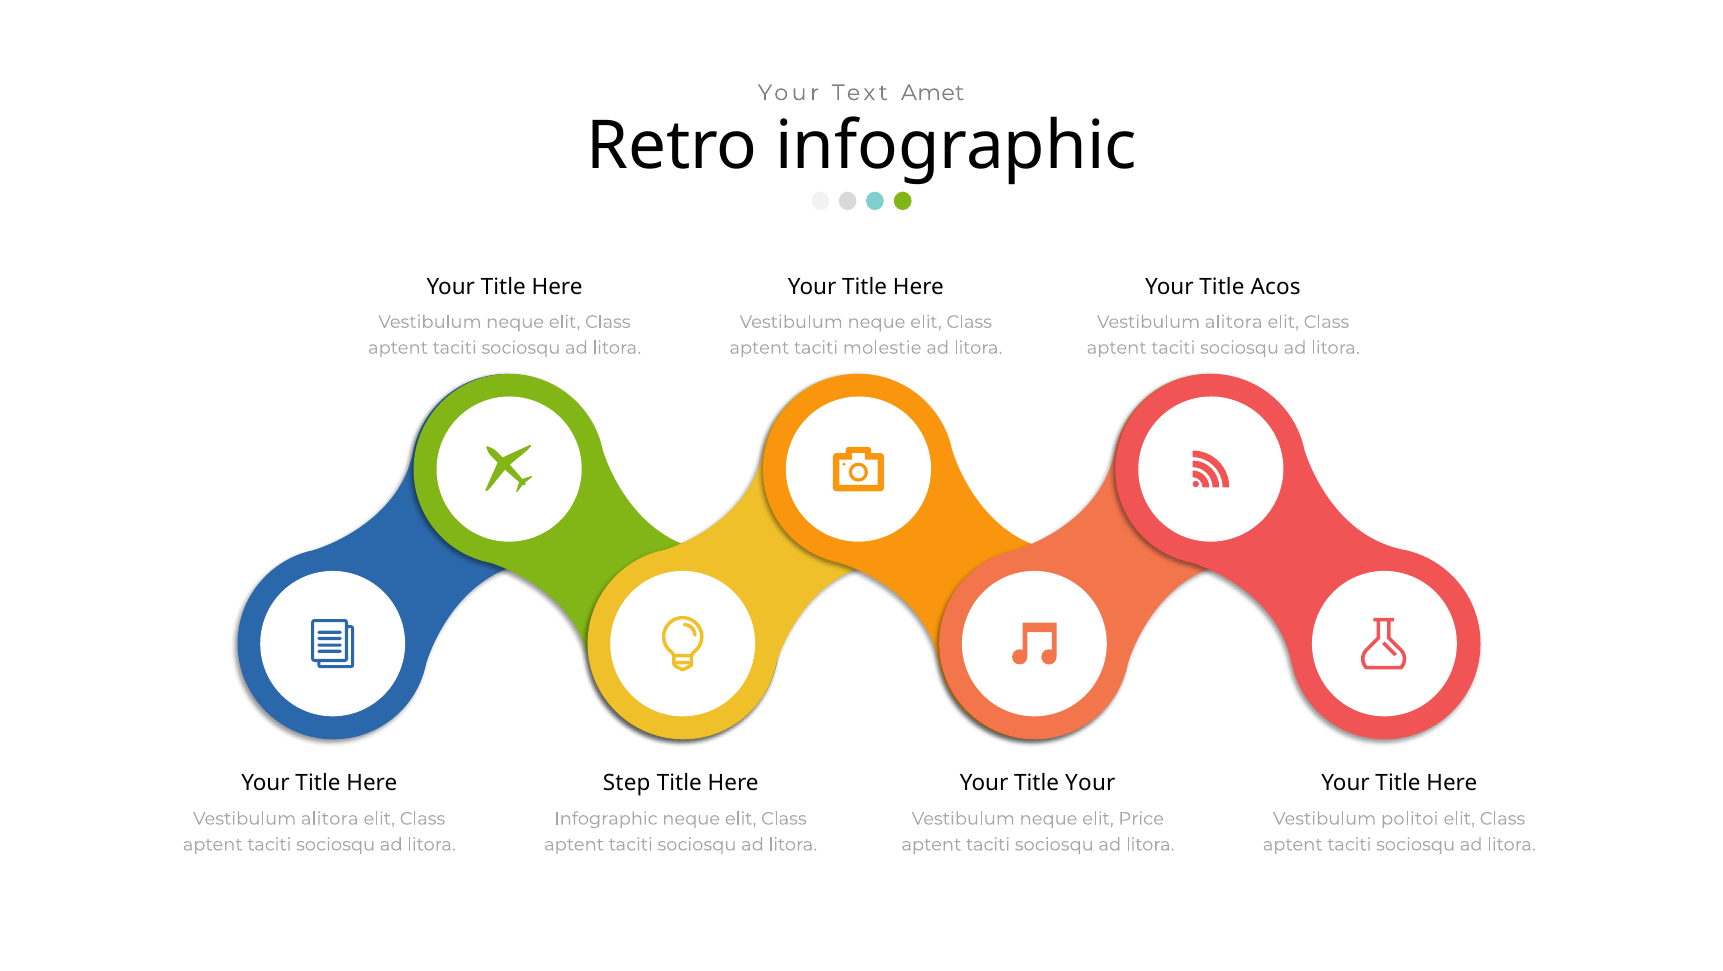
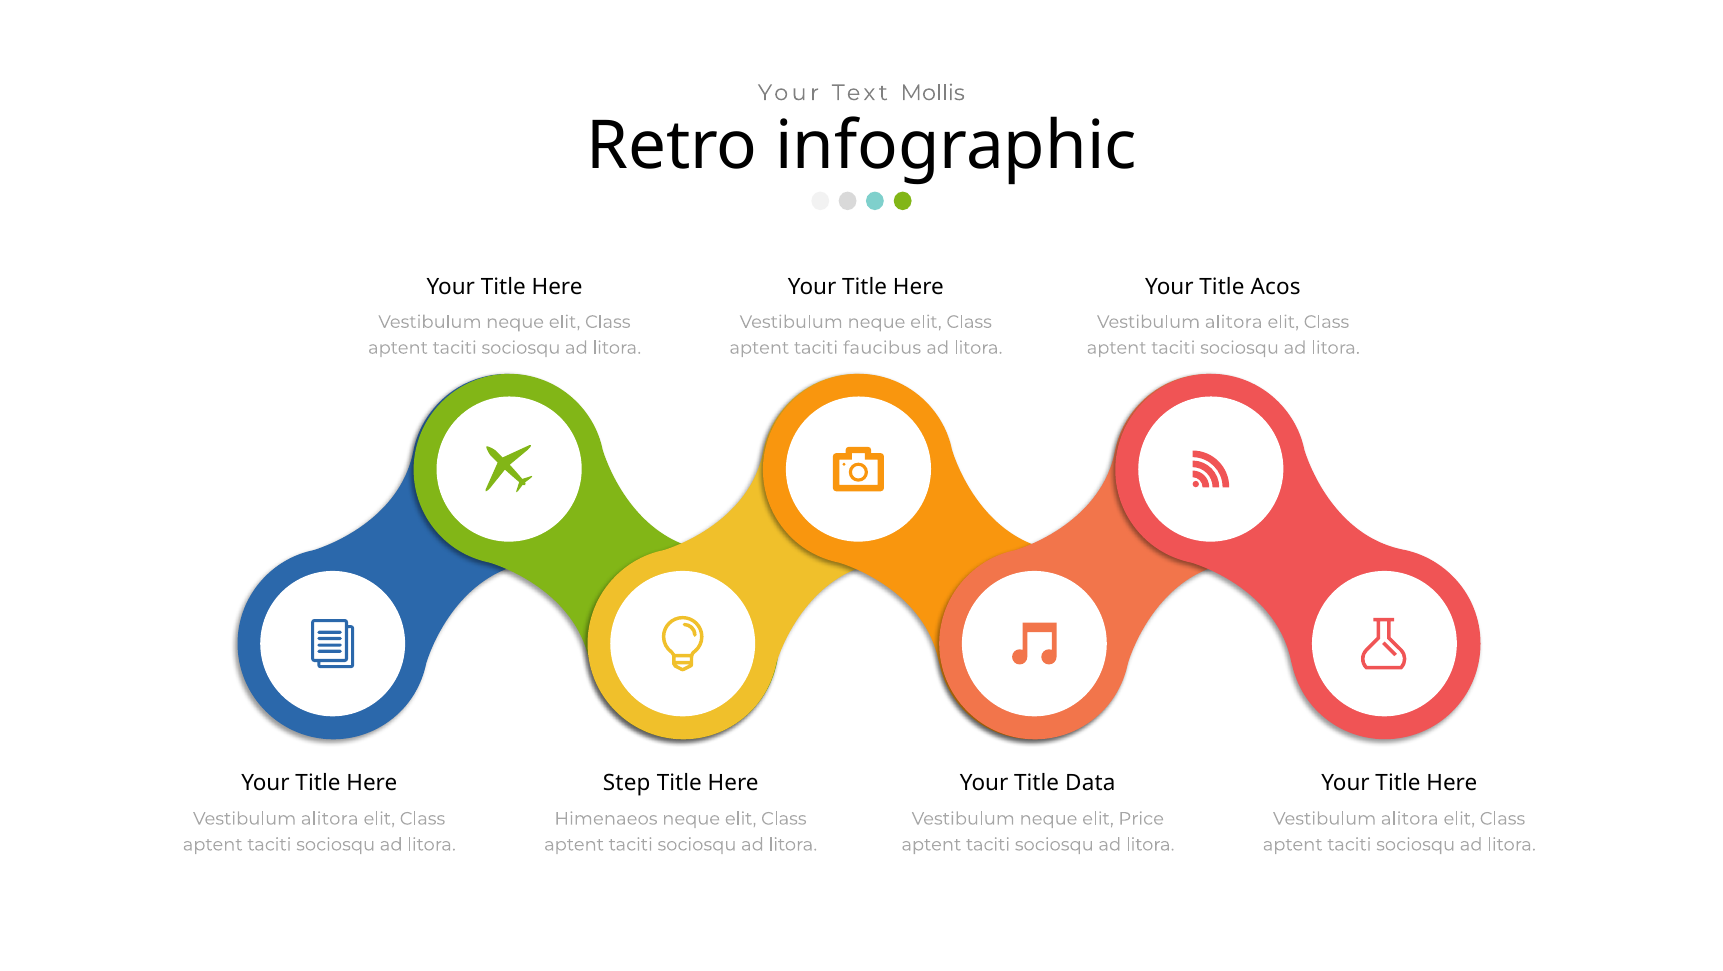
Amet: Amet -> Mollis (933, 93)
molestie: molestie -> faucibus (882, 348)
Title Your: Your -> Data (1090, 783)
Infographic: Infographic -> Himenaeos (606, 818)
politoi: politoi -> alitora (1410, 818)
